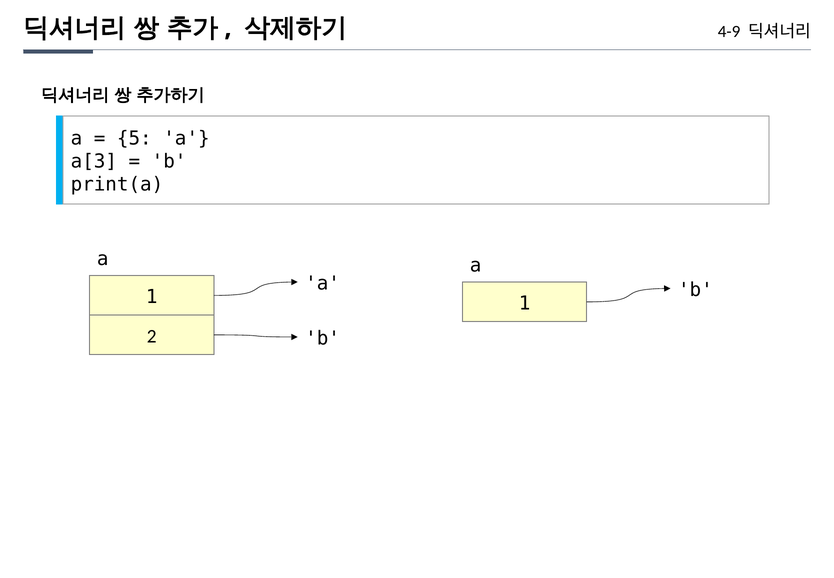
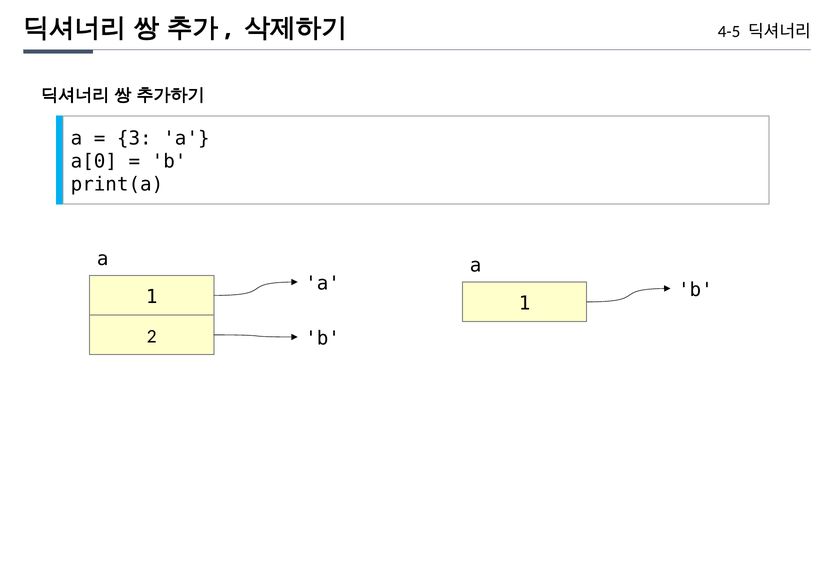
4-9: 4-9 -> 4-5 (729, 32)
5: 5 -> 3 (134, 138)
a[3: a[3 -> a[0 (94, 161)
